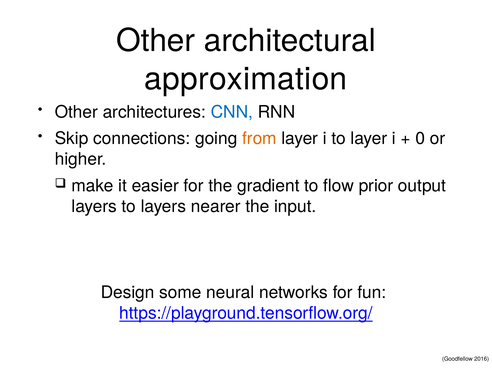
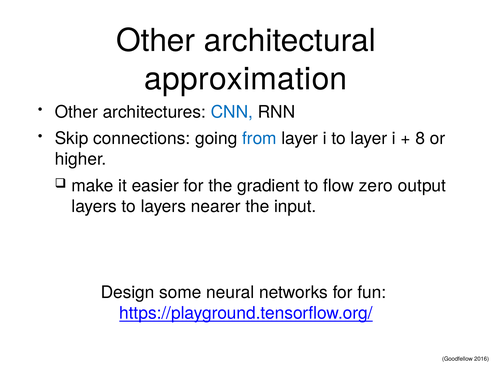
from colour: orange -> blue (259, 139)
0: 0 -> 8 (420, 139)
prior: prior -> zero (376, 186)
